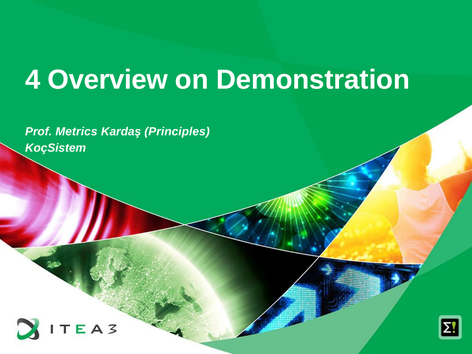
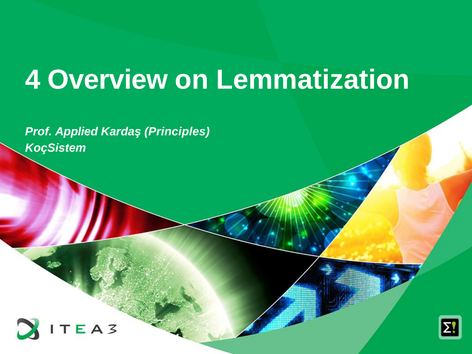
Demonstration: Demonstration -> Lemmatization (313, 80)
Metrics: Metrics -> Applied (77, 131)
